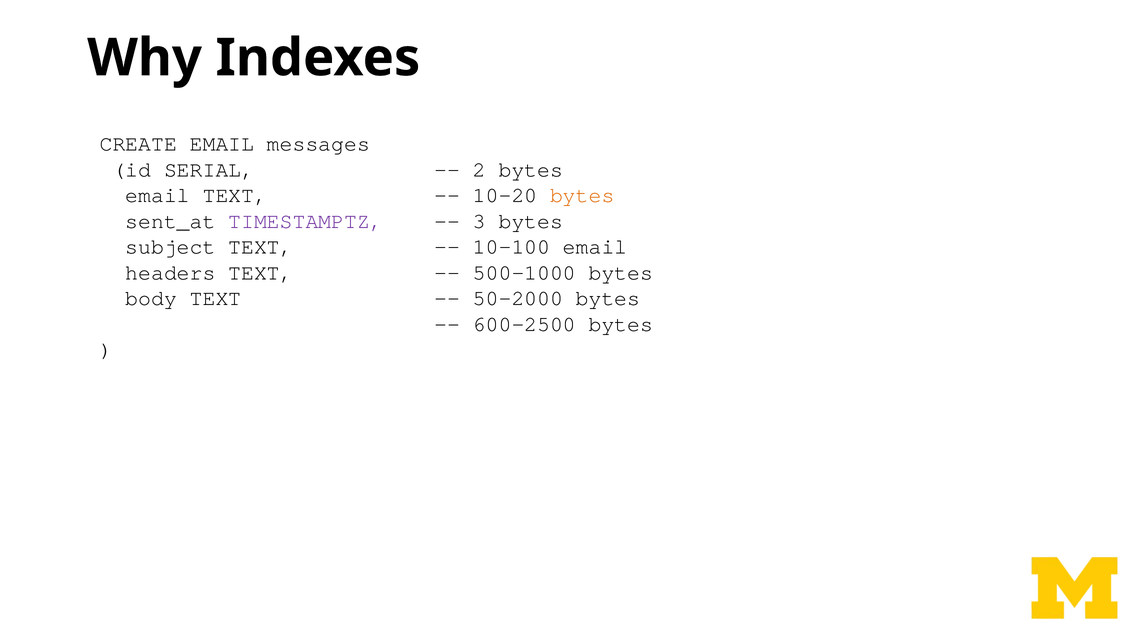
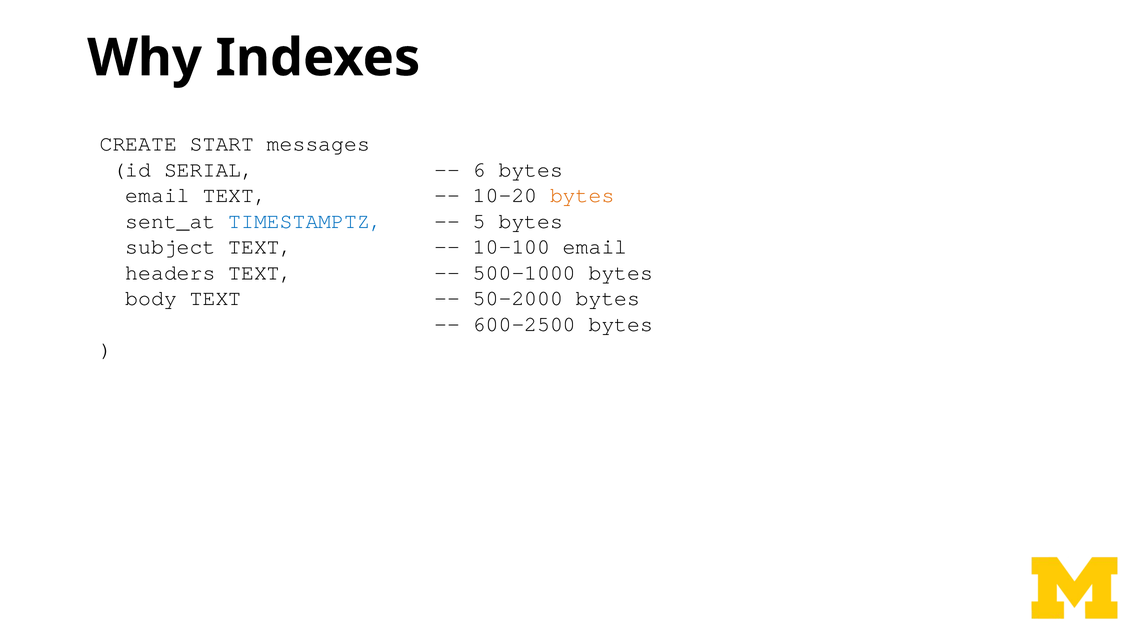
CREATE EMAIL: EMAIL -> START (222, 144)
2: 2 -> 6 (479, 169)
TIMESTAMPTZ colour: purple -> blue (306, 221)
3: 3 -> 5 (479, 221)
